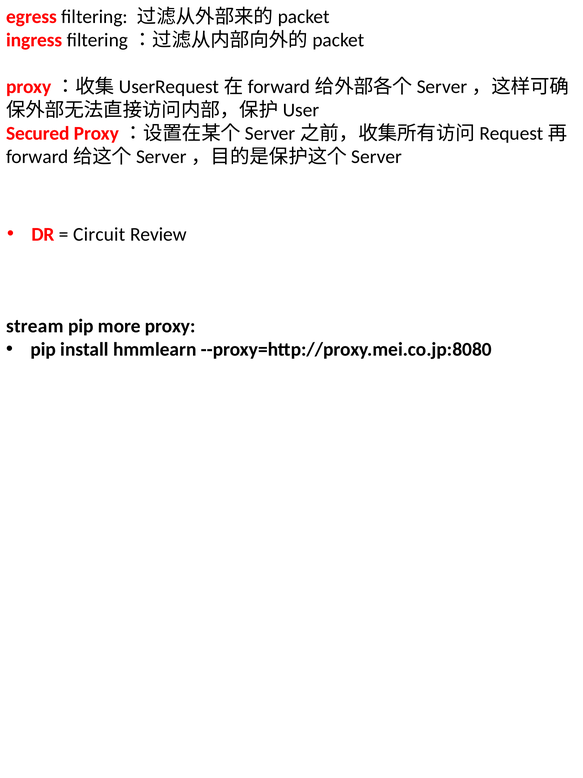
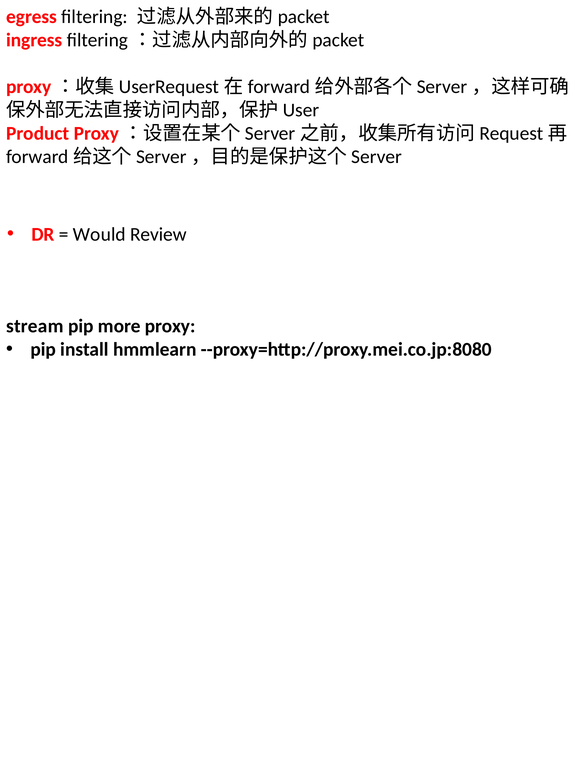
Secured: Secured -> Product (38, 133)
Circuit: Circuit -> Would (99, 234)
